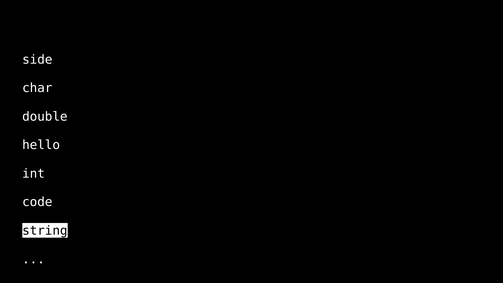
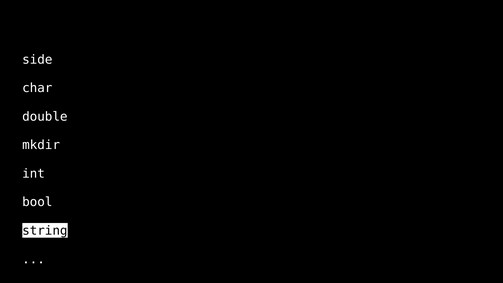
hello: hello -> mkdir (41, 145)
code: code -> bool (37, 202)
